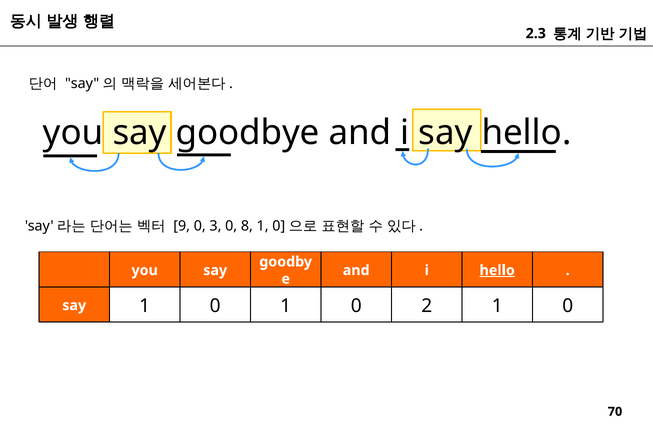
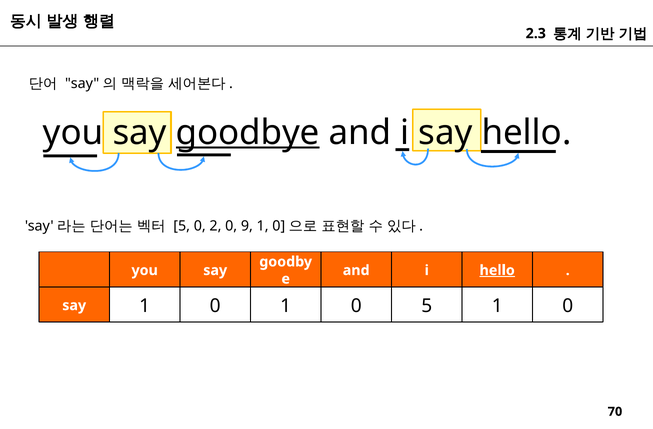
goodbye underline: none -> present (248, 133)
9: 9 -> 5 (182, 226)
3: 3 -> 2 (215, 226)
8: 8 -> 9 (247, 226)
0 2: 2 -> 5 (427, 306)
